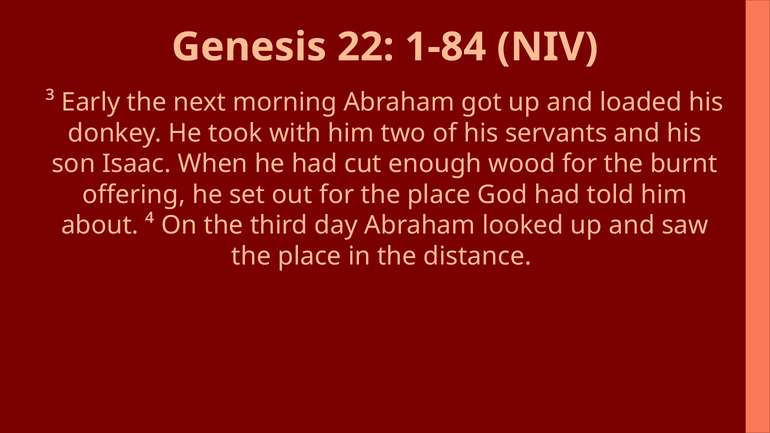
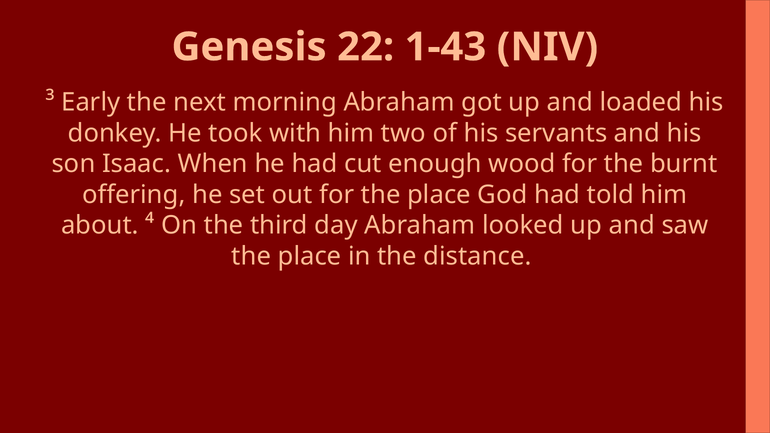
1-84: 1-84 -> 1-43 (445, 47)
